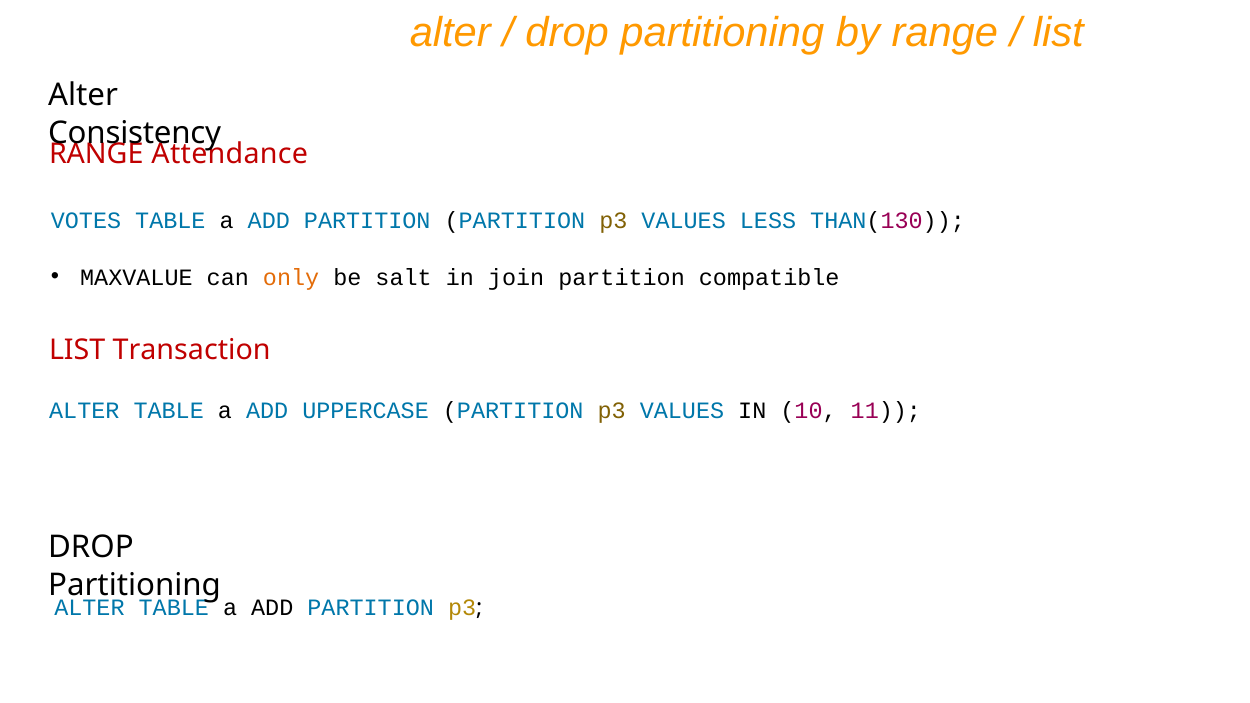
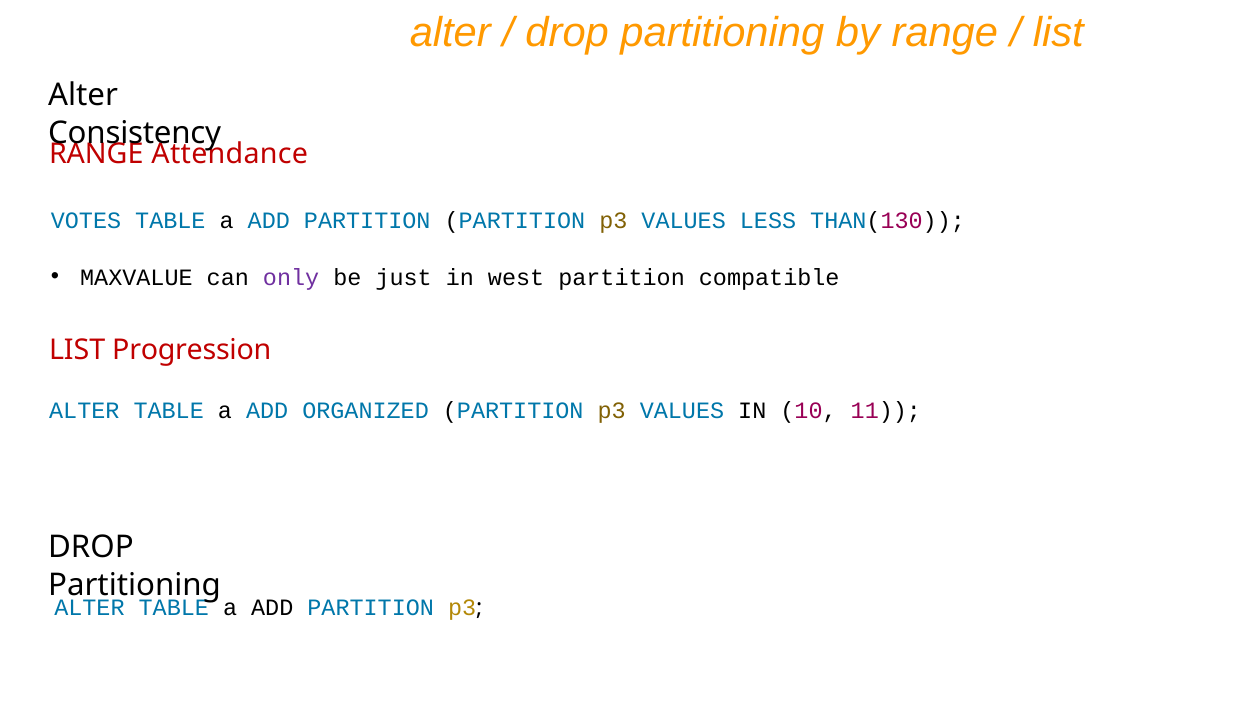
only colour: orange -> purple (291, 277)
salt: salt -> just (404, 277)
join: join -> west (516, 277)
Transaction: Transaction -> Progression (192, 350)
UPPERCASE: UPPERCASE -> ORGANIZED (366, 411)
